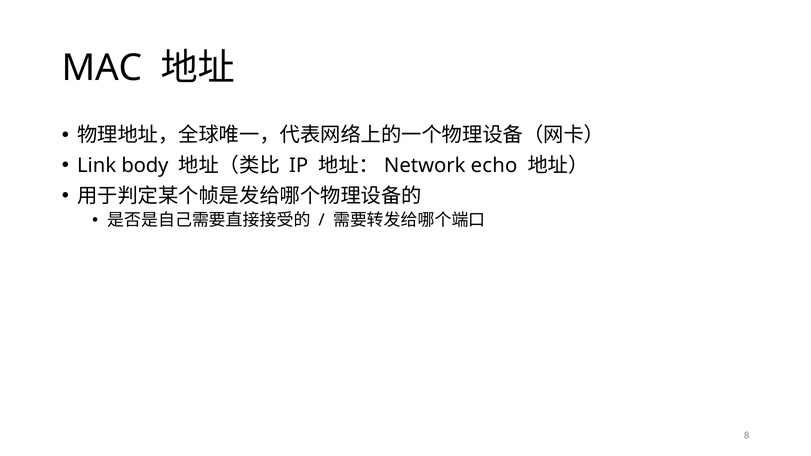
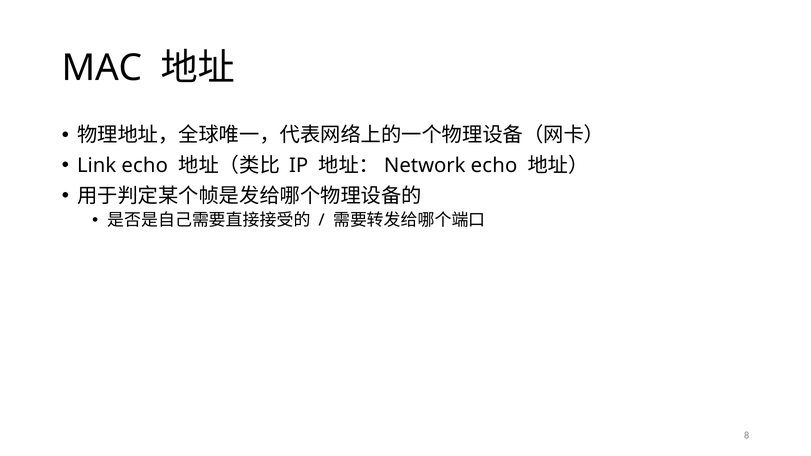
Link body: body -> echo (145, 166)
